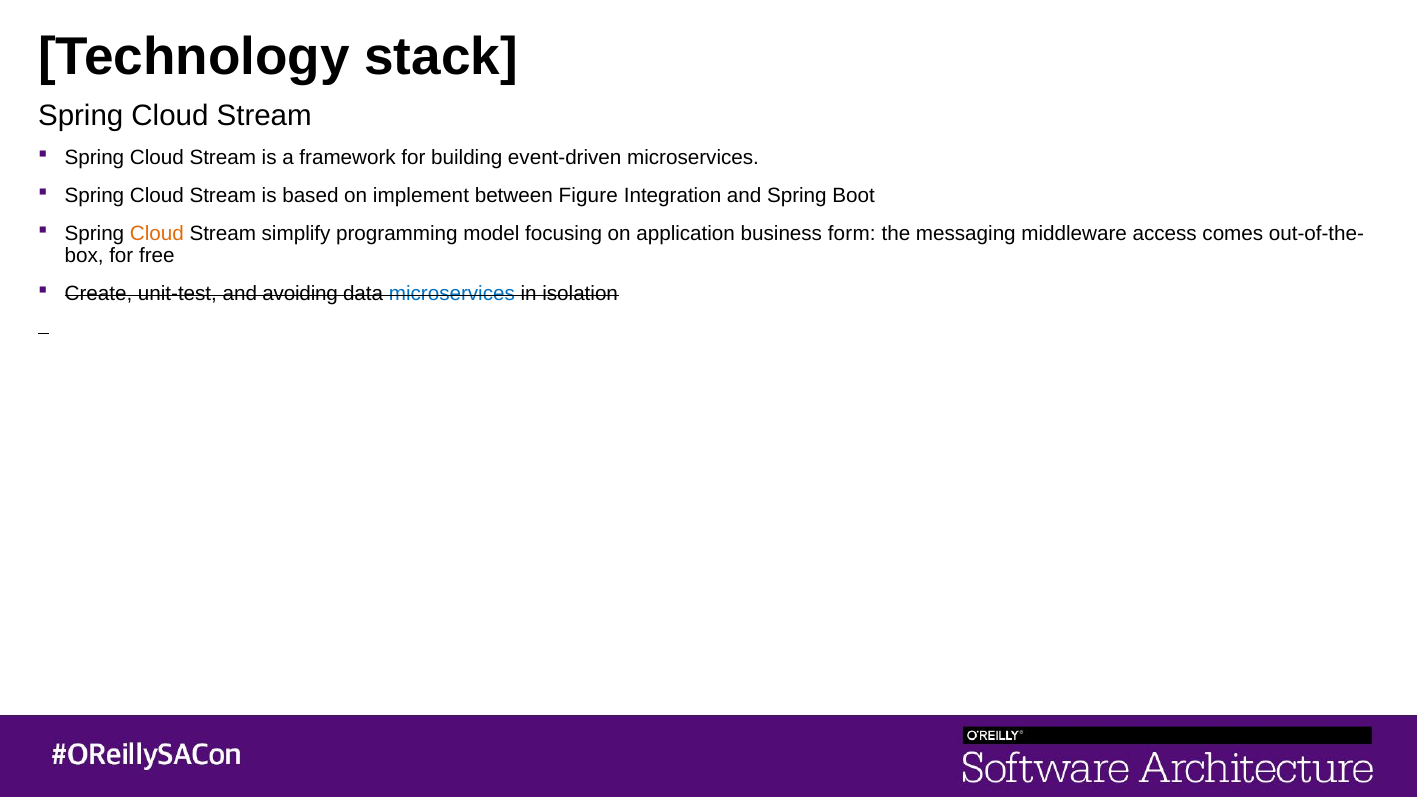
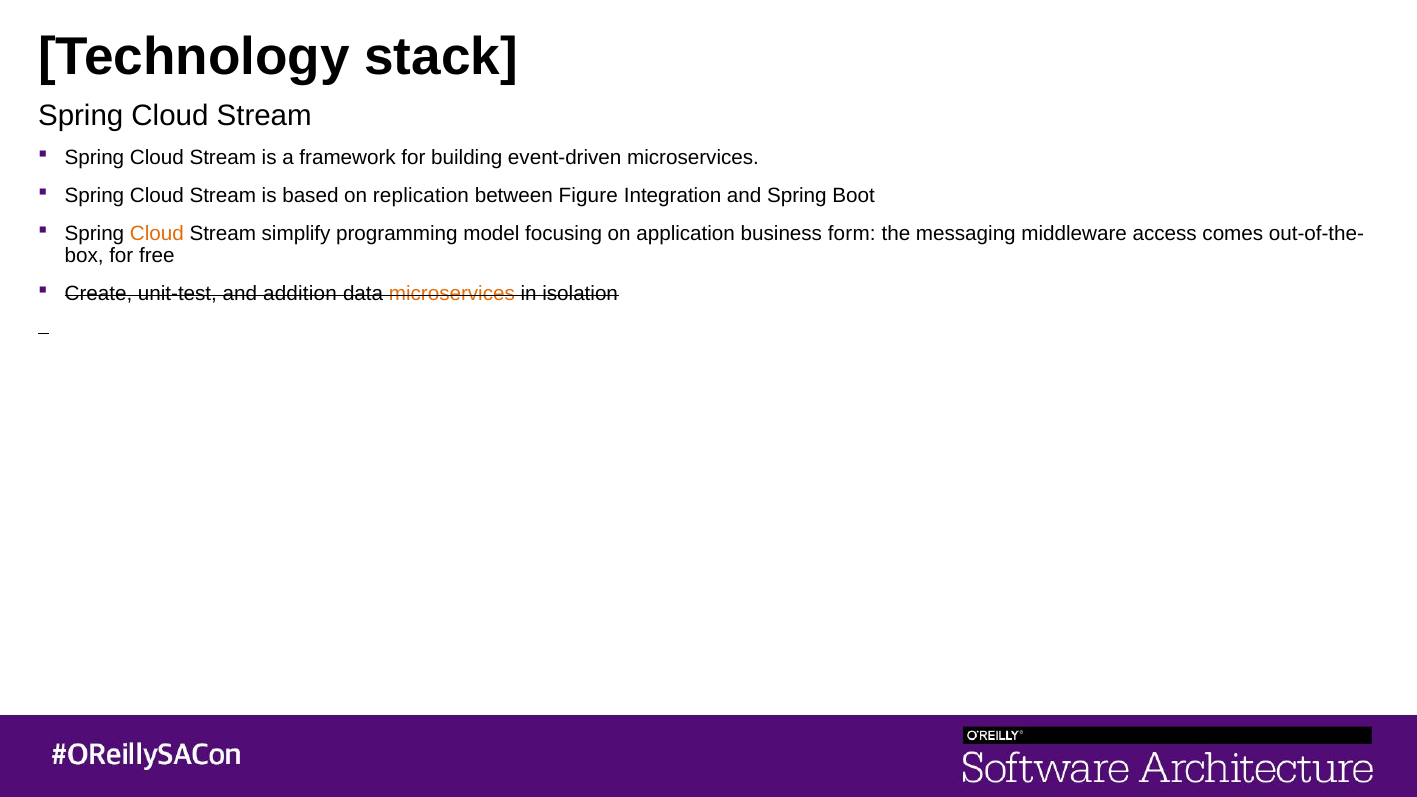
implement: implement -> replication (421, 196)
avoiding: avoiding -> addition (300, 294)
microservices colour: blue -> orange (452, 294)
